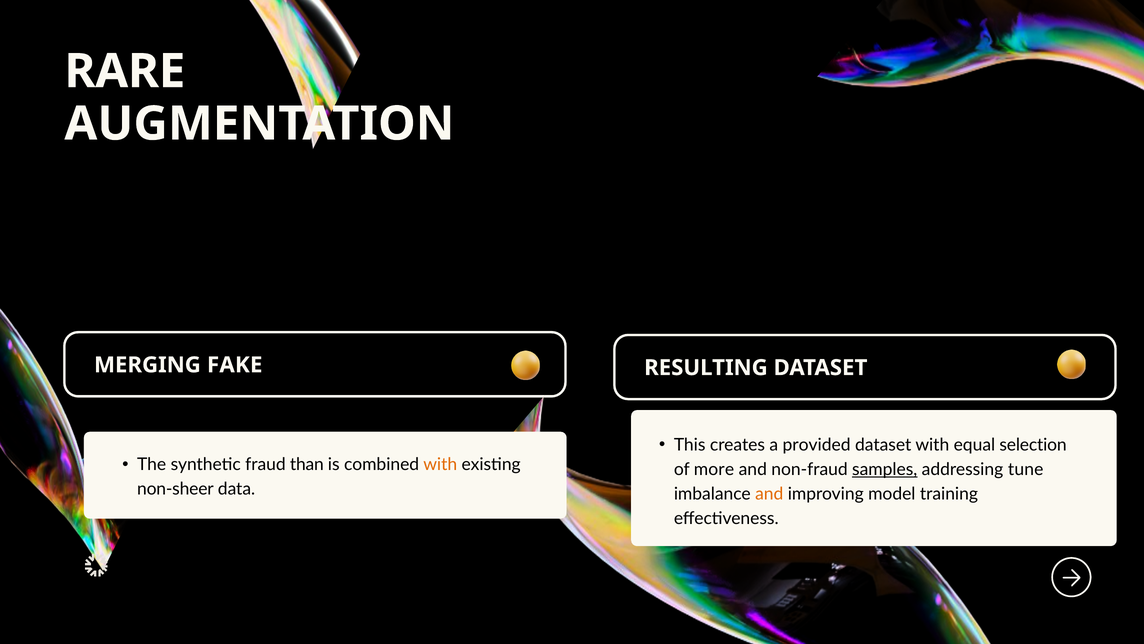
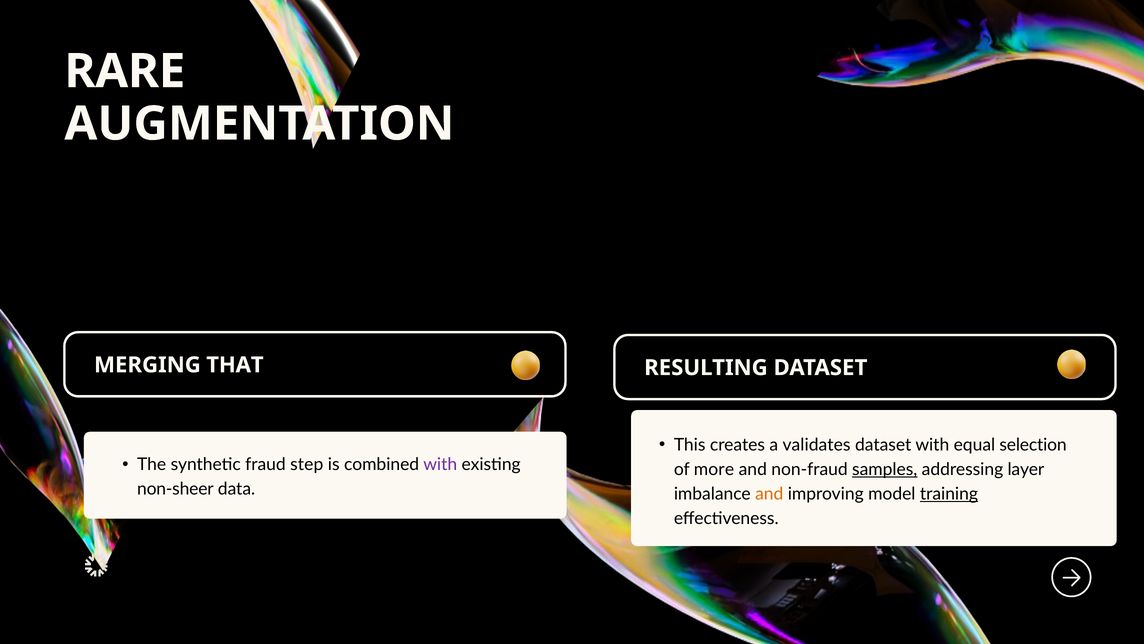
FAKE: FAKE -> THAT (235, 365)
provided: provided -> validates (817, 445)
than: than -> step (307, 464)
with colour: orange -> purple (440, 464)
tune: tune -> layer (1026, 469)
training underline: none -> present (949, 494)
